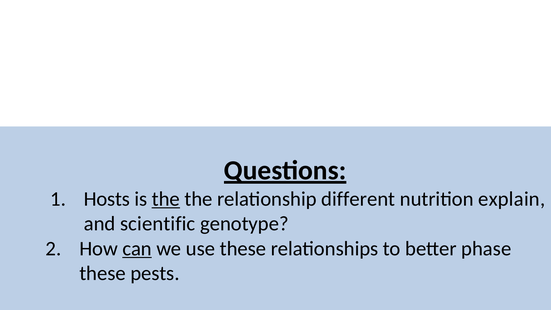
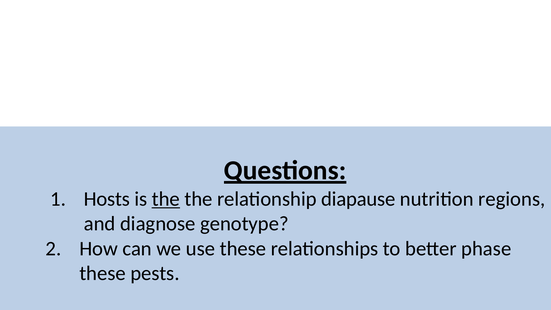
different: different -> diapause (358, 199)
explain: explain -> regions (512, 199)
scientific: scientific -> diagnose (158, 224)
can underline: present -> none (137, 249)
